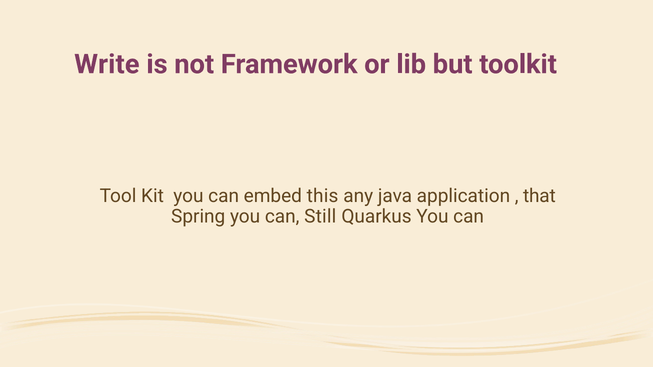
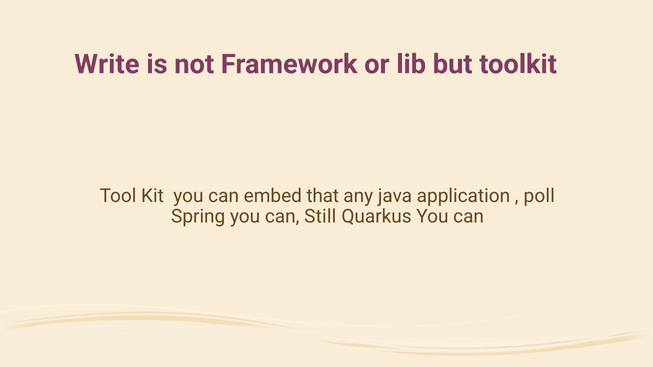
this: this -> that (323, 196)
that: that -> poll (539, 196)
